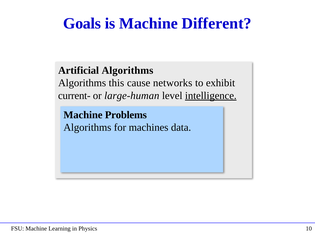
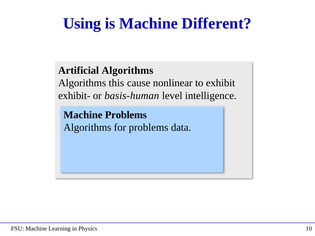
Goals: Goals -> Using (82, 23)
networks: networks -> nonlinear (173, 83)
current-: current- -> exhibit- (74, 96)
large-human: large-human -> basis-human (132, 96)
intelligence underline: present -> none (211, 96)
for machines: machines -> problems (149, 128)
